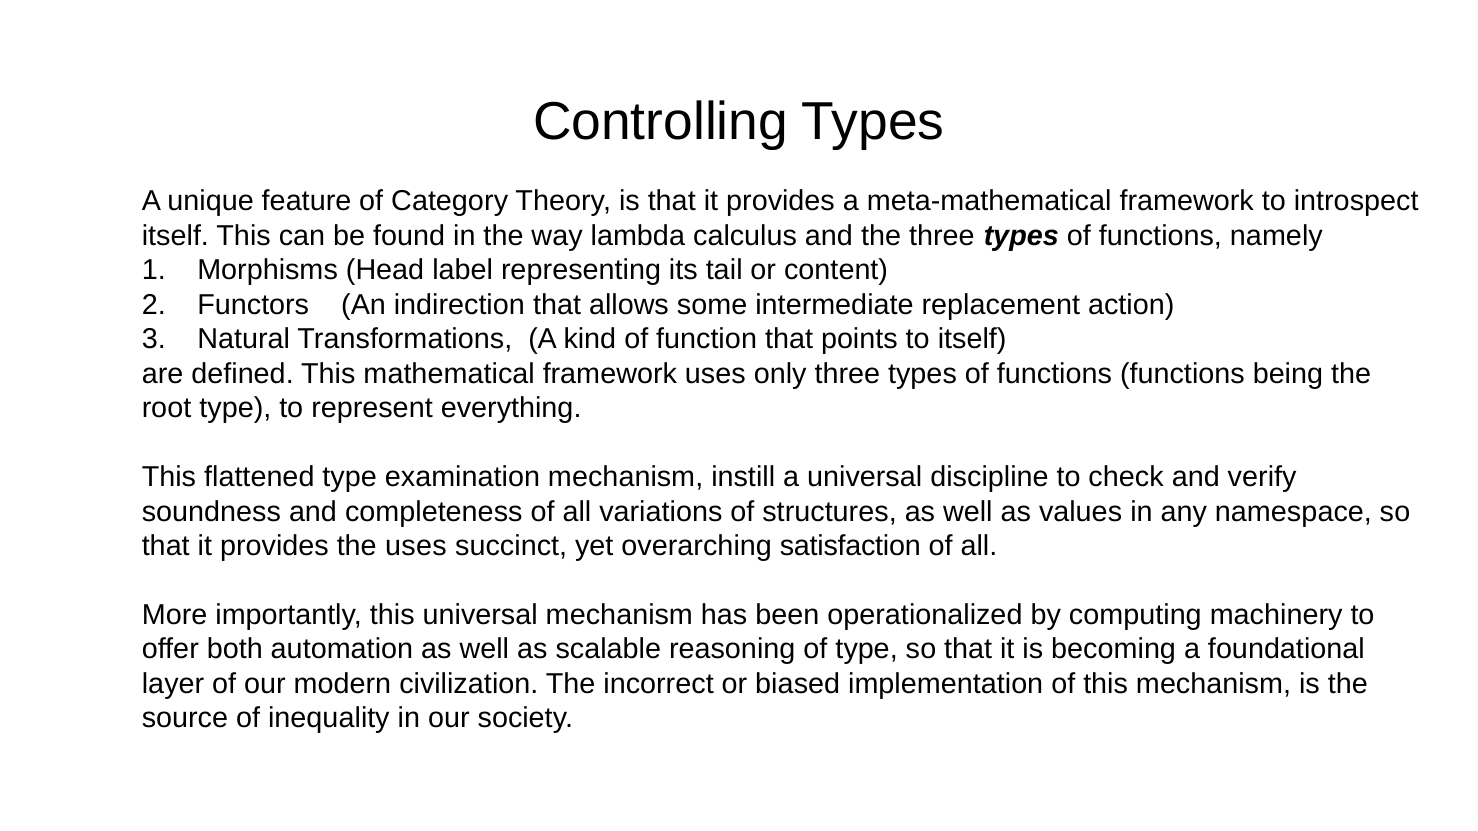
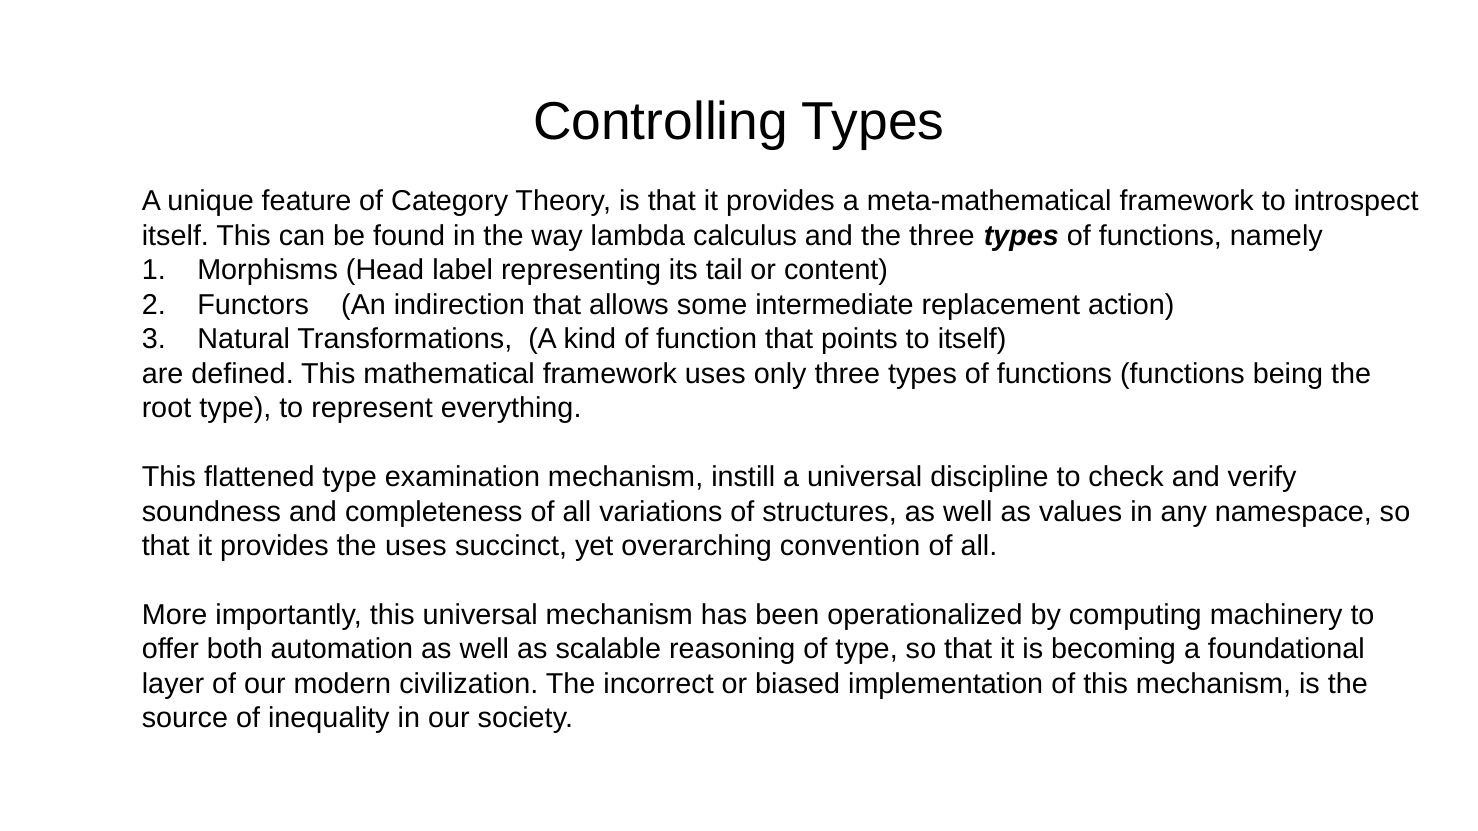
satisfaction: satisfaction -> convention (850, 546)
